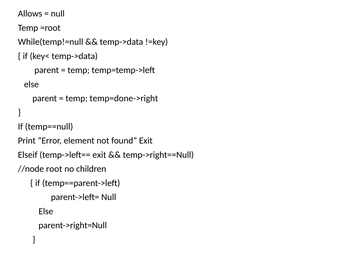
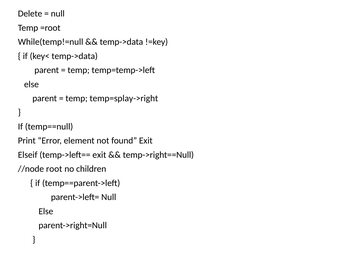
Allows: Allows -> Delete (30, 14)
temp=done->right: temp=done->right -> temp=splay->right (124, 98)
